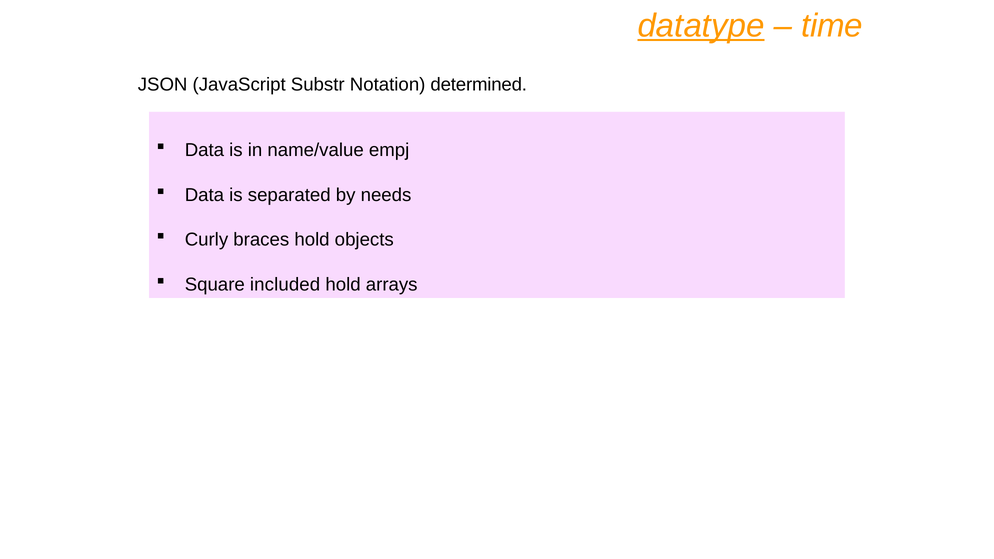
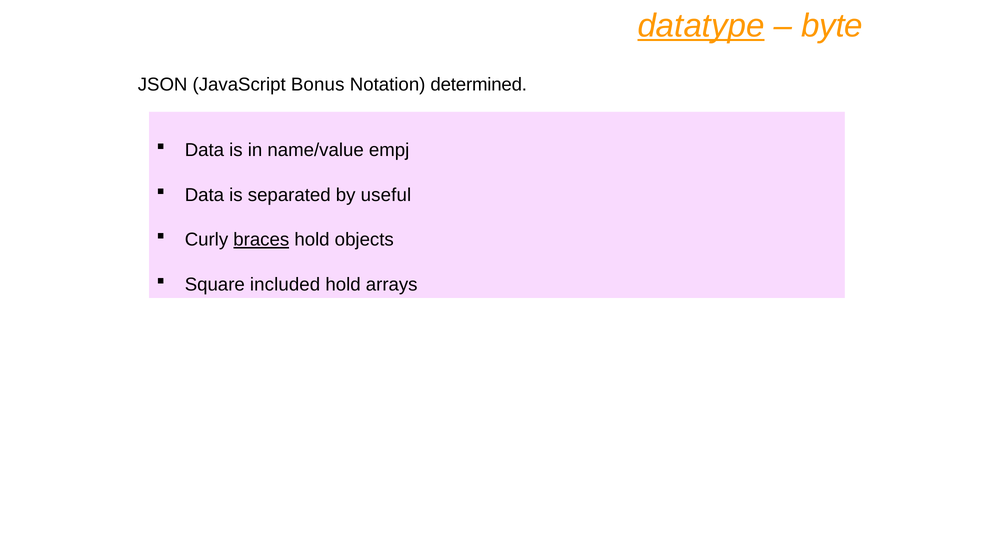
time: time -> byte (832, 26)
Substr: Substr -> Bonus (318, 84)
needs: needs -> useful (386, 195)
braces underline: none -> present (261, 240)
